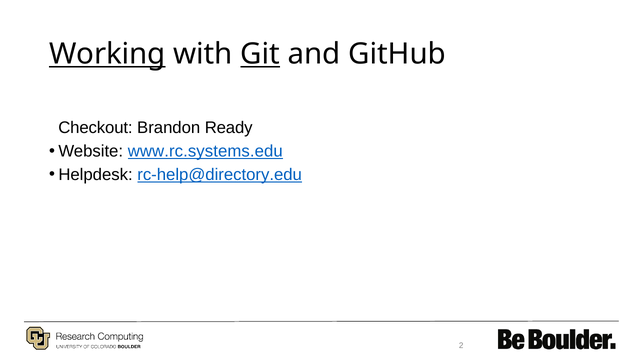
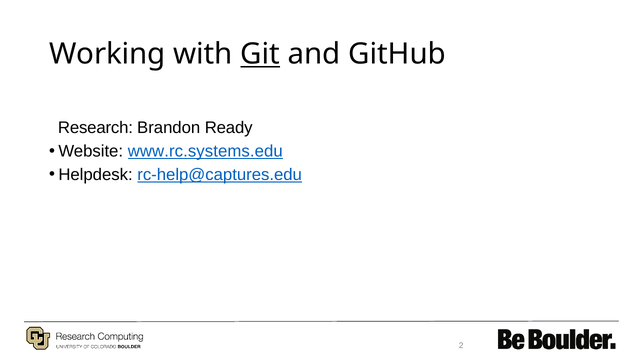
Working underline: present -> none (107, 54)
Checkout: Checkout -> Research (95, 128)
rc-help@directory.edu: rc-help@directory.edu -> rc-help@captures.edu (220, 174)
